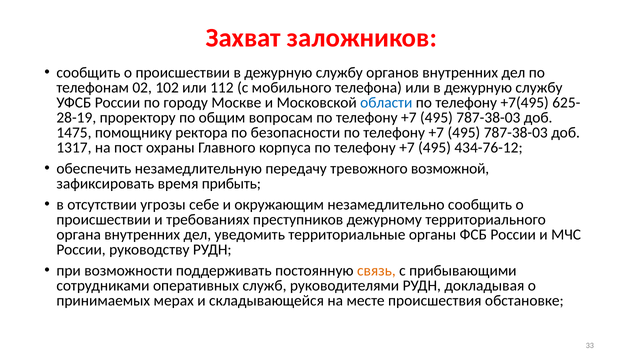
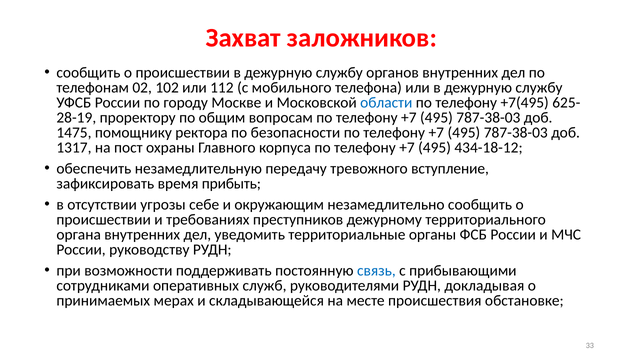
434-76-12: 434-76-12 -> 434-18-12 (489, 148)
возможной: возможной -> вступление (450, 169)
связь colour: orange -> blue (376, 270)
